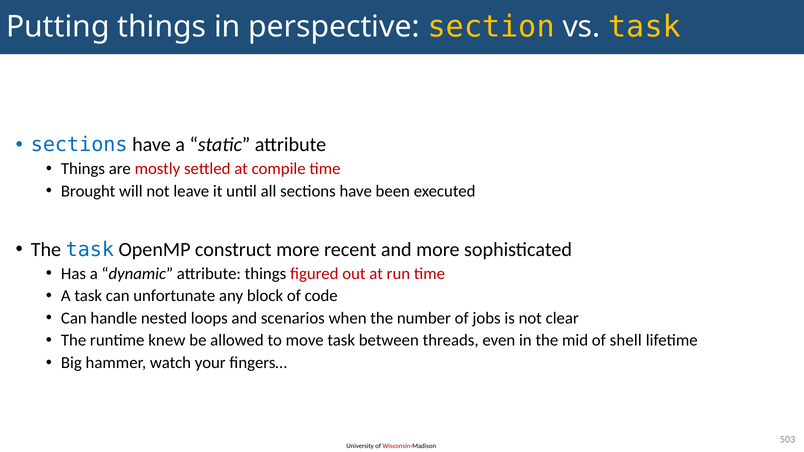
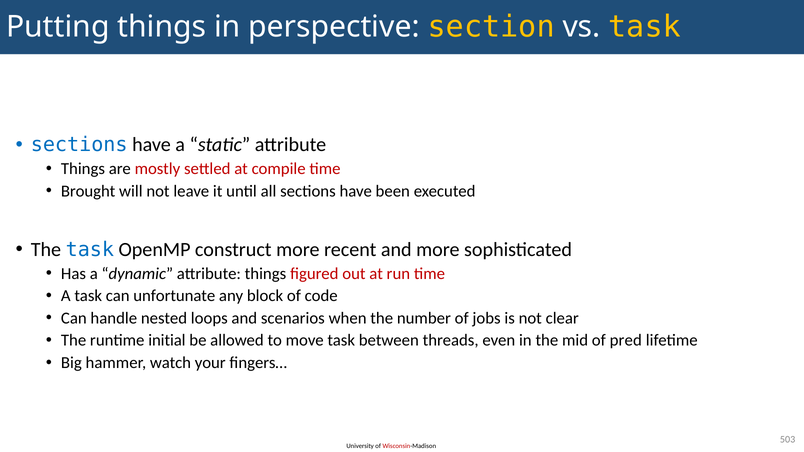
knew: knew -> initial (167, 341)
shell: shell -> pred (626, 341)
